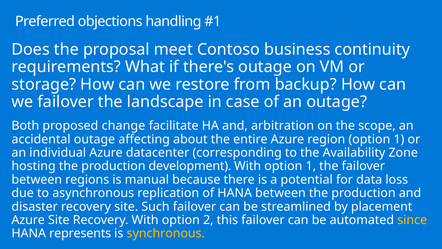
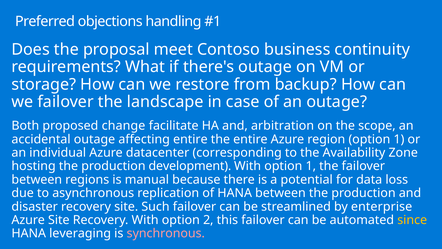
affecting about: about -> entire (190, 139)
placement: placement -> enterprise (382, 206)
represents: represents -> leveraging (80, 233)
synchronous colour: yellow -> pink (166, 233)
